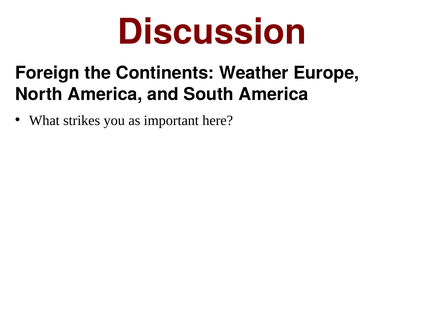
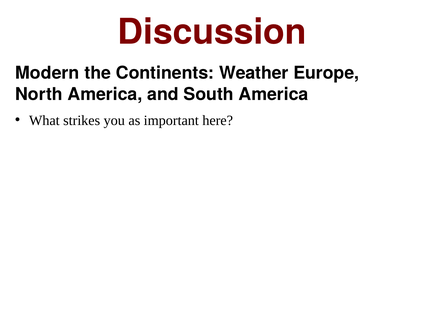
Foreign: Foreign -> Modern (47, 73)
